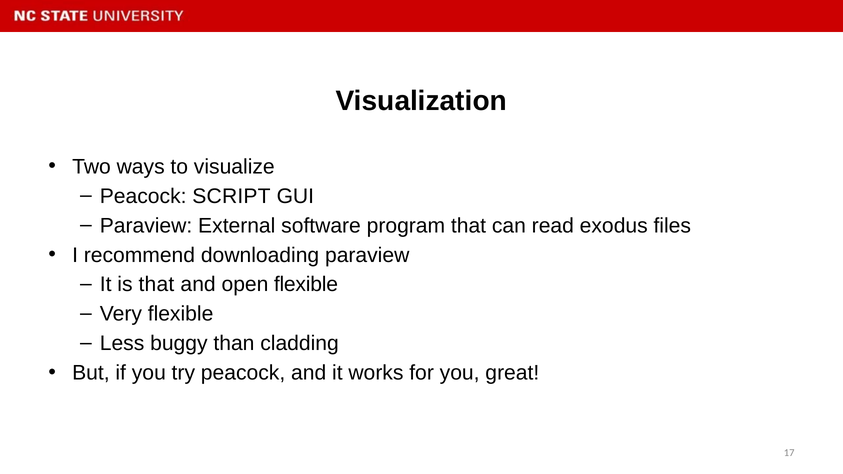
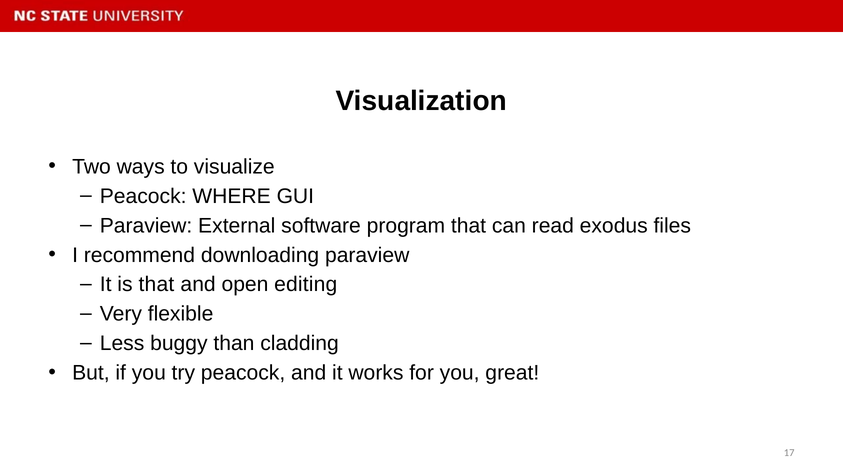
SCRIPT: SCRIPT -> WHERE (232, 196)
open flexible: flexible -> editing (306, 285)
